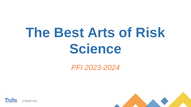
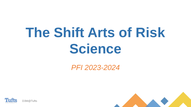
Best: Best -> Shift (69, 33)
